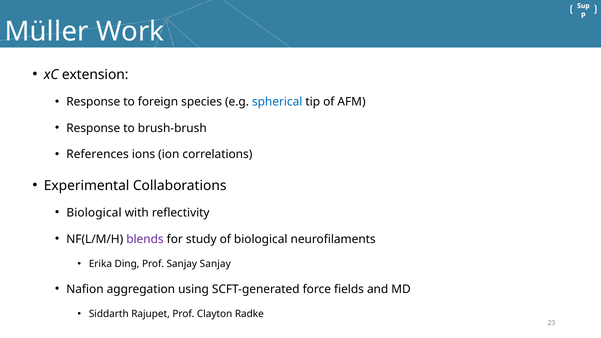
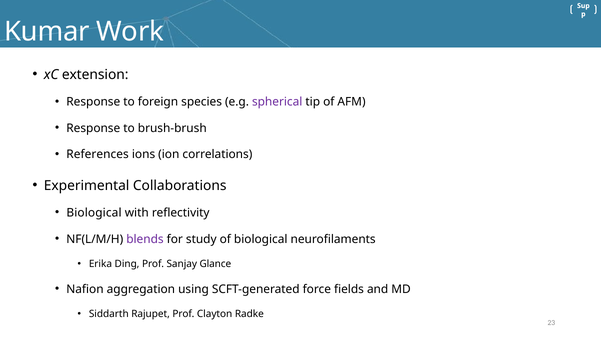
Müller: Müller -> Kumar (47, 32)
spherical colour: blue -> purple (277, 102)
Sanjay Sanjay: Sanjay -> Glance (215, 264)
